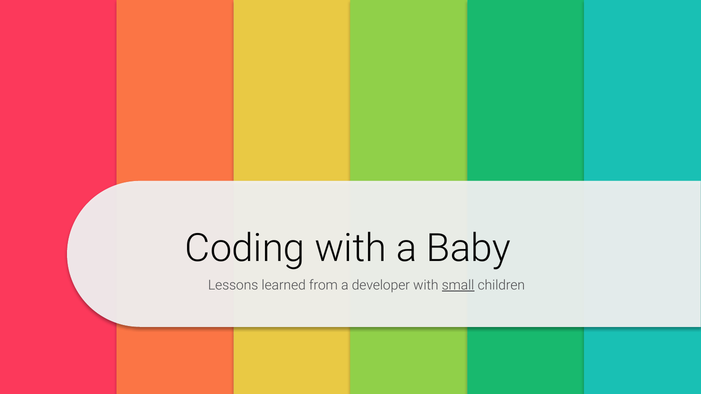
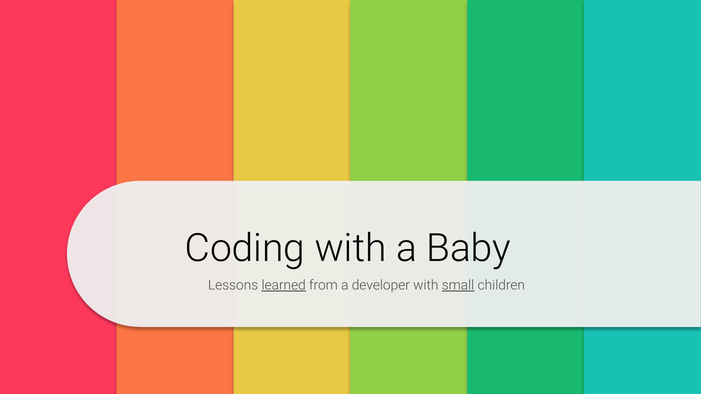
learned underline: none -> present (284, 286)
